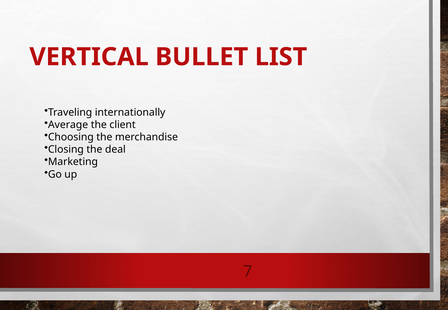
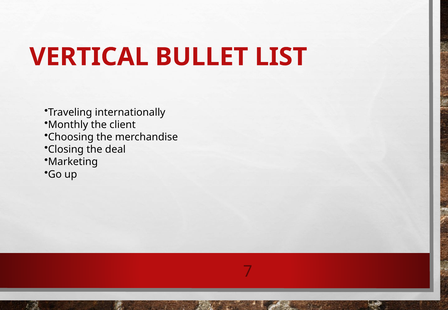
Average: Average -> Monthly (68, 125)
